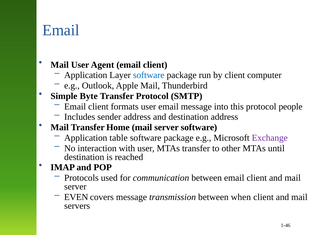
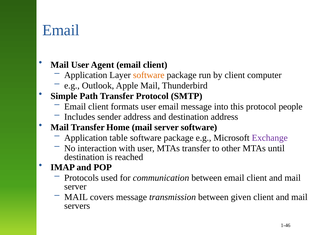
software colour: blue -> orange (149, 75)
Byte: Byte -> Path (89, 96)
EVEN: EVEN -> MAIL (76, 197)
when: when -> given (241, 197)
